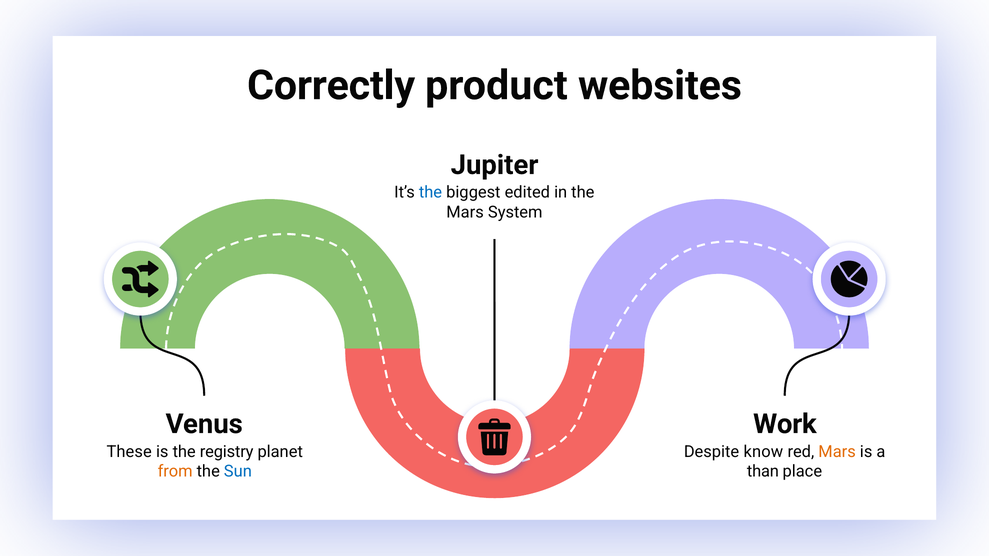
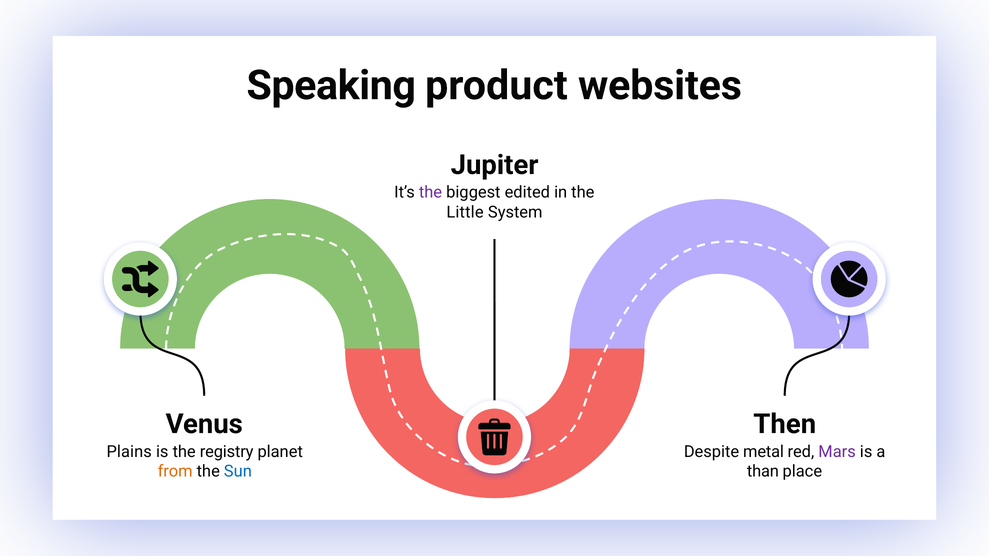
Correctly: Correctly -> Speaking (331, 86)
the colour: blue -> purple (430, 193)
Mars: Mars -> Little (465, 212)
Work: Work -> Then (785, 424)
These: These -> Plains (129, 452)
know: know -> metal (764, 452)
Mars colour: orange -> purple (837, 452)
